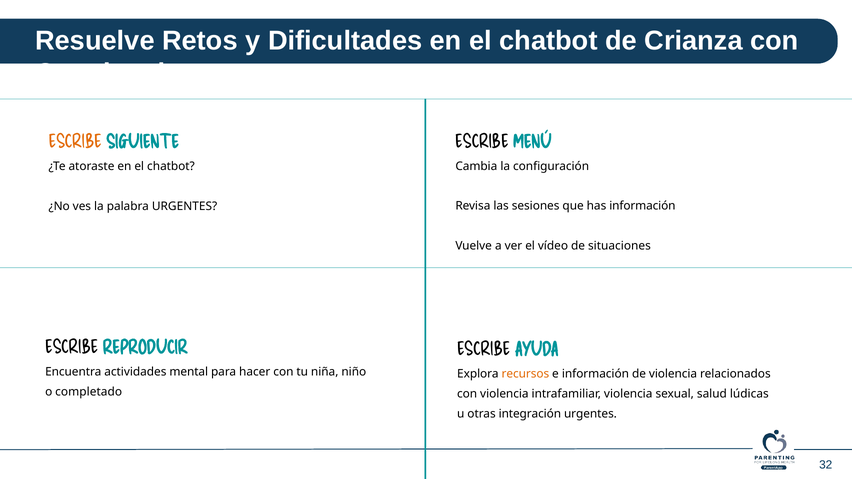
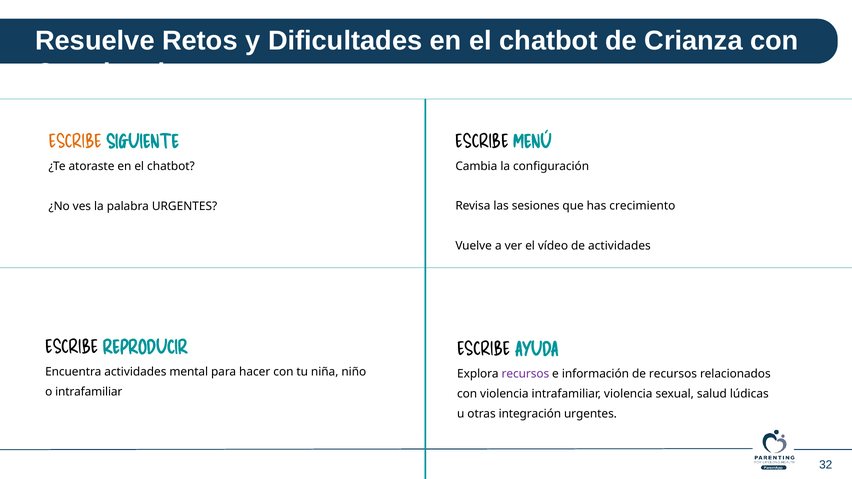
has información: información -> crecimiento (642, 206)
de situaciones: situaciones -> actividades (619, 246)
recursos colour: orange -> purple (525, 374)
de violencia: violencia -> recursos (673, 374)
o completado: completado -> intrafamiliar (89, 392)
